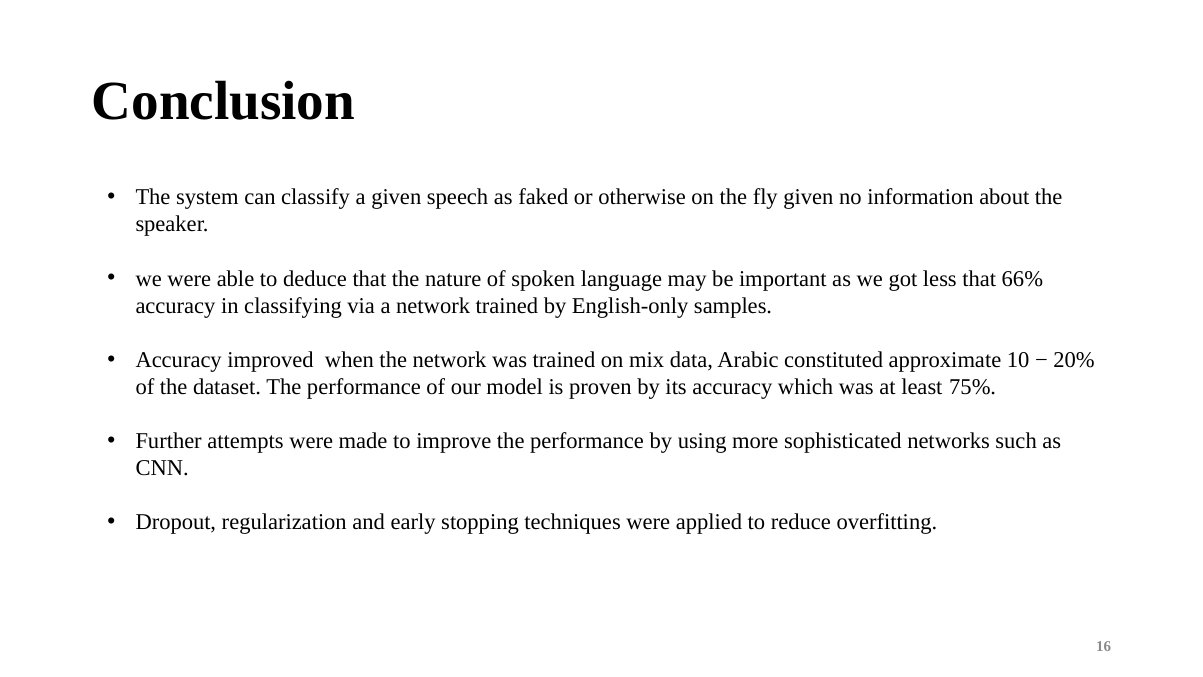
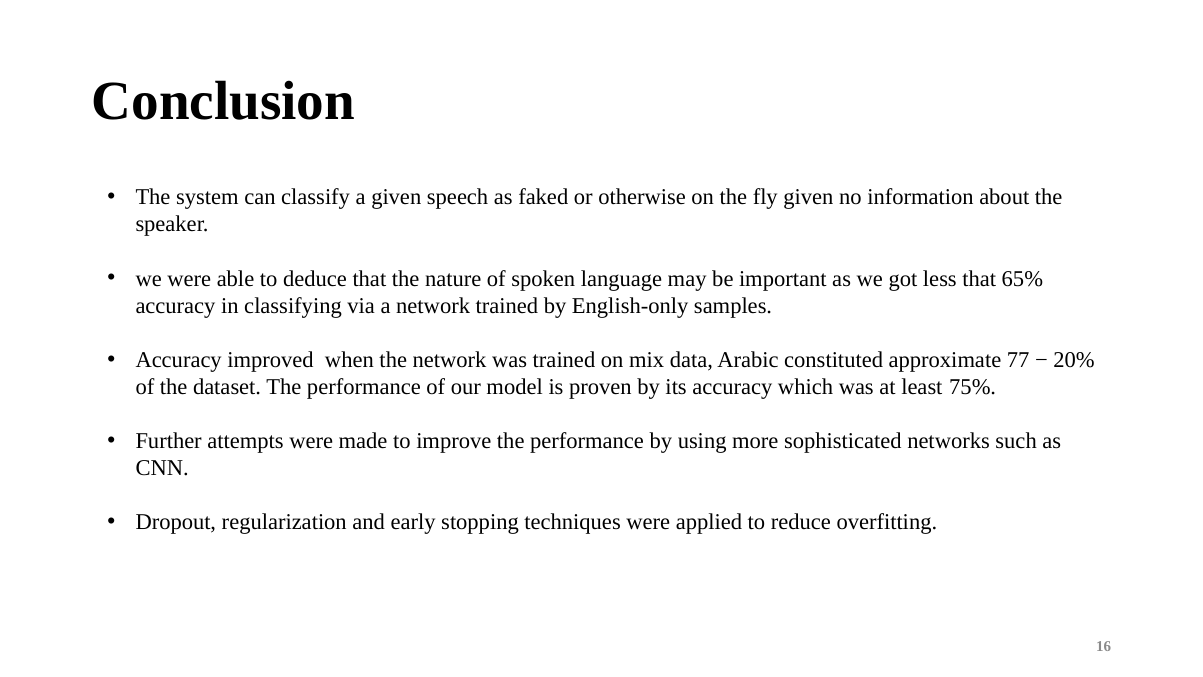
66%: 66% -> 65% (1022, 278)
10: 10 -> 77 (1018, 360)
